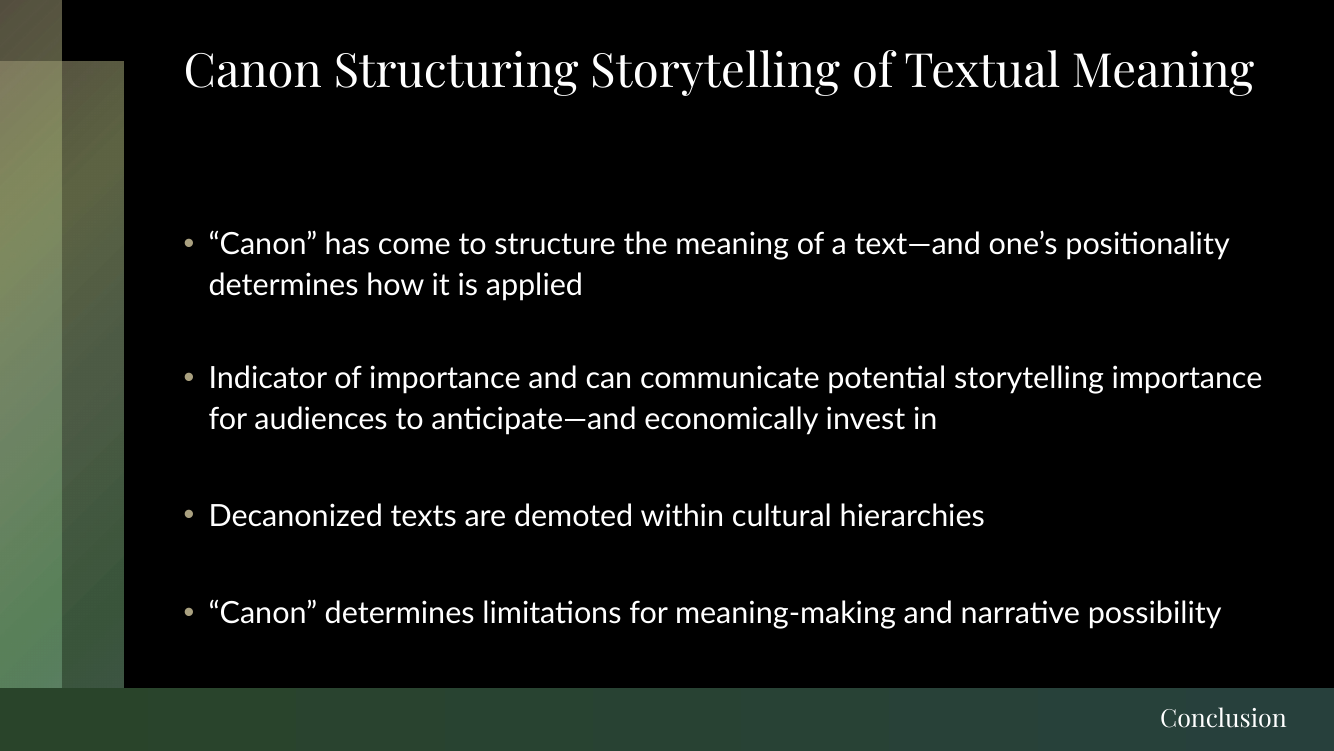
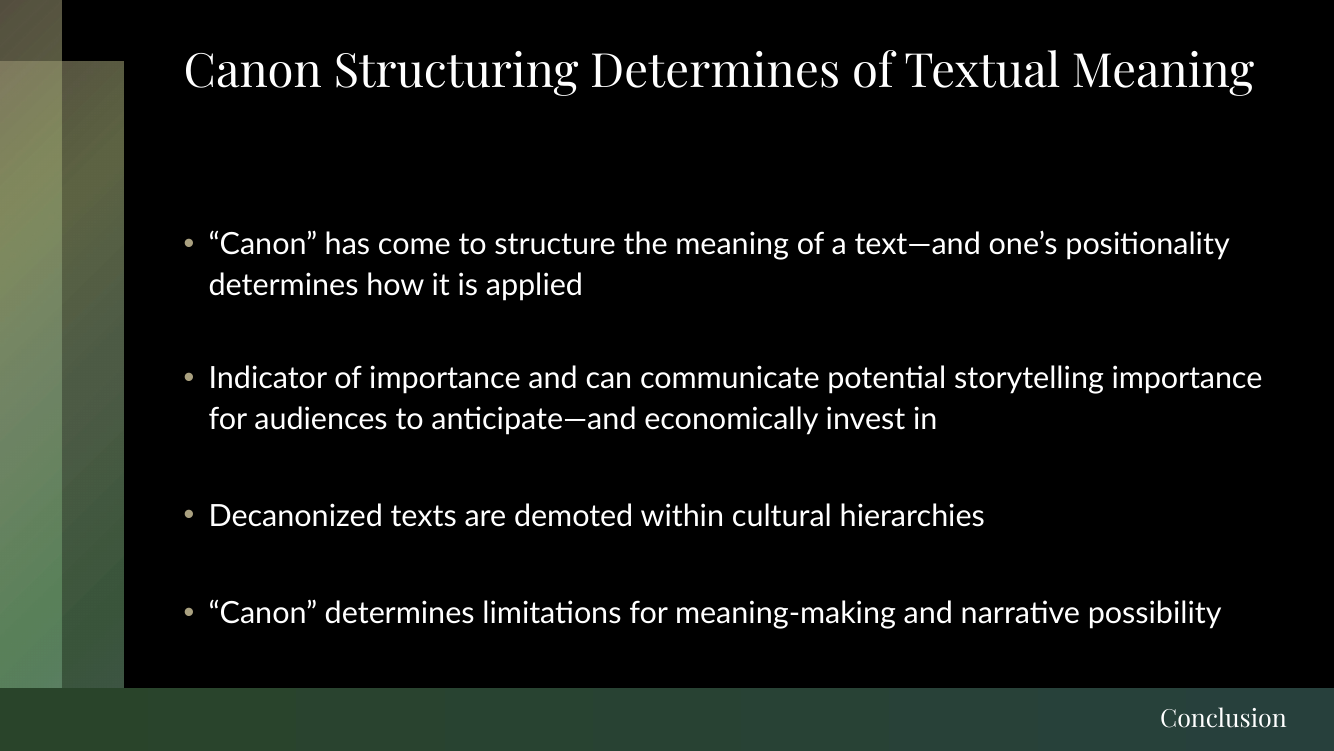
Structuring Storytelling: Storytelling -> Determines (715, 72)
